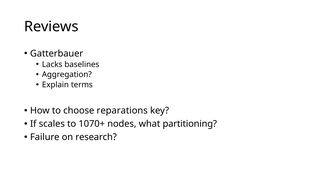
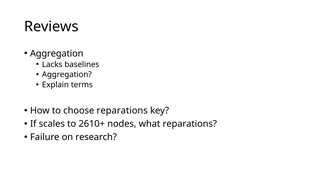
Gatterbauer: Gatterbauer -> Aggregation (57, 54)
1070+: 1070+ -> 2610+ (92, 124)
what partitioning: partitioning -> reparations (190, 124)
